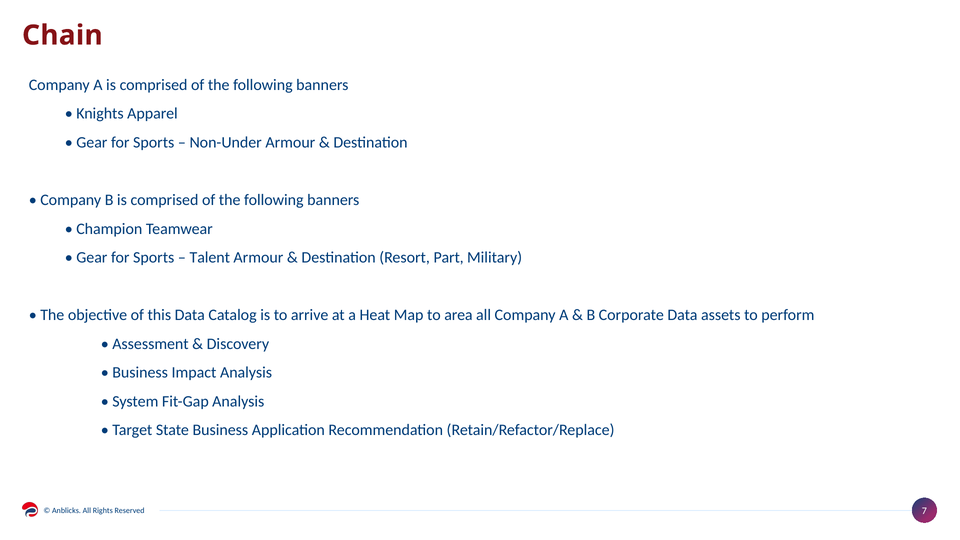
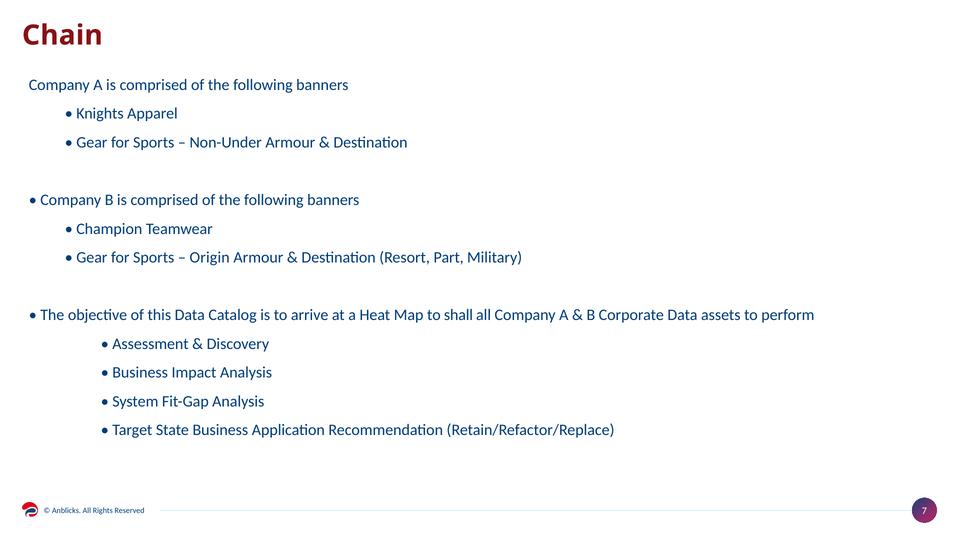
Talent: Talent -> Origin (210, 257)
area: area -> shall (458, 315)
